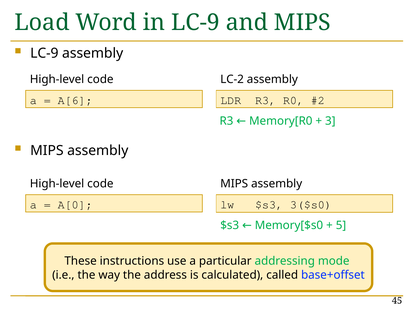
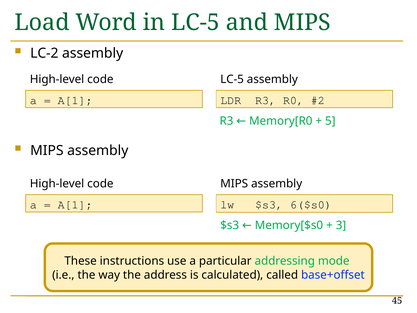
in LC-9: LC-9 -> LC-5 (196, 22)
LC-9: LC-9 -> LC-2 (44, 53)
code LC-2: LC-2 -> LC-5 (232, 79)
A[6: A[6 -> A[1 (75, 100)
3: 3 -> 5 (330, 121)
A[0: A[0 -> A[1 (75, 204)
3($s0: 3($s0 -> 6($s0 (311, 204)
5: 5 -> 3 (341, 225)
